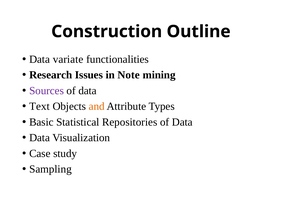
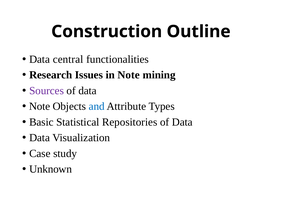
variate: variate -> central (68, 59)
Text: Text -> Note (40, 107)
and colour: orange -> blue (97, 107)
Sampling: Sampling -> Unknown (51, 170)
